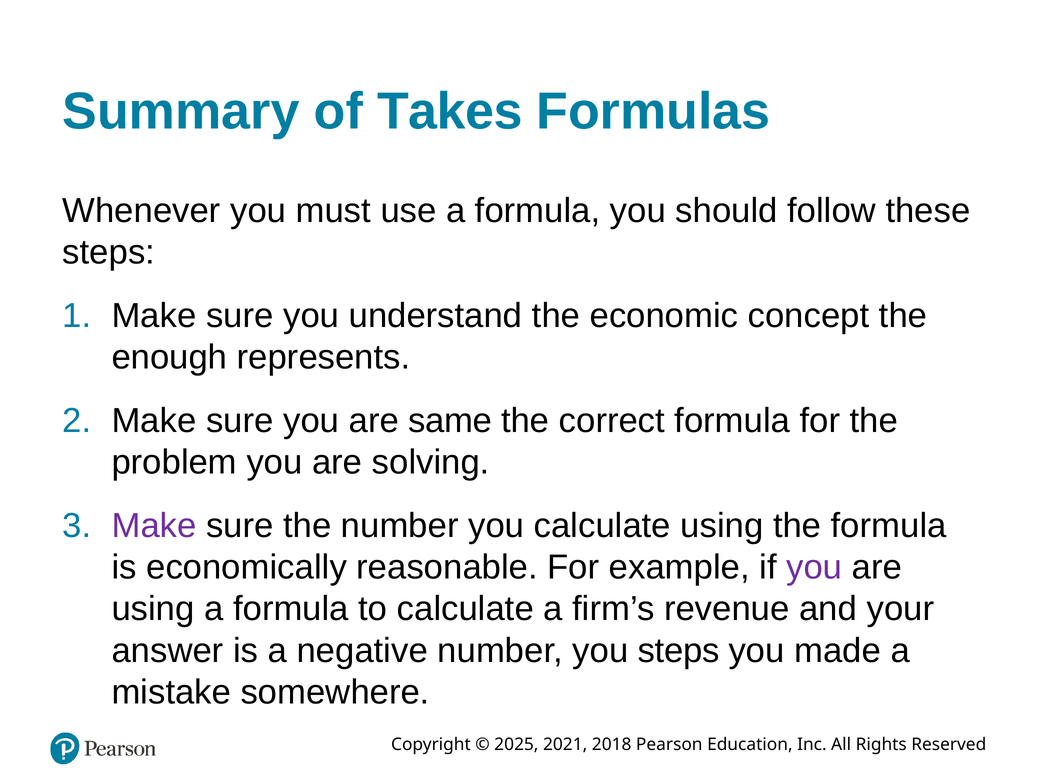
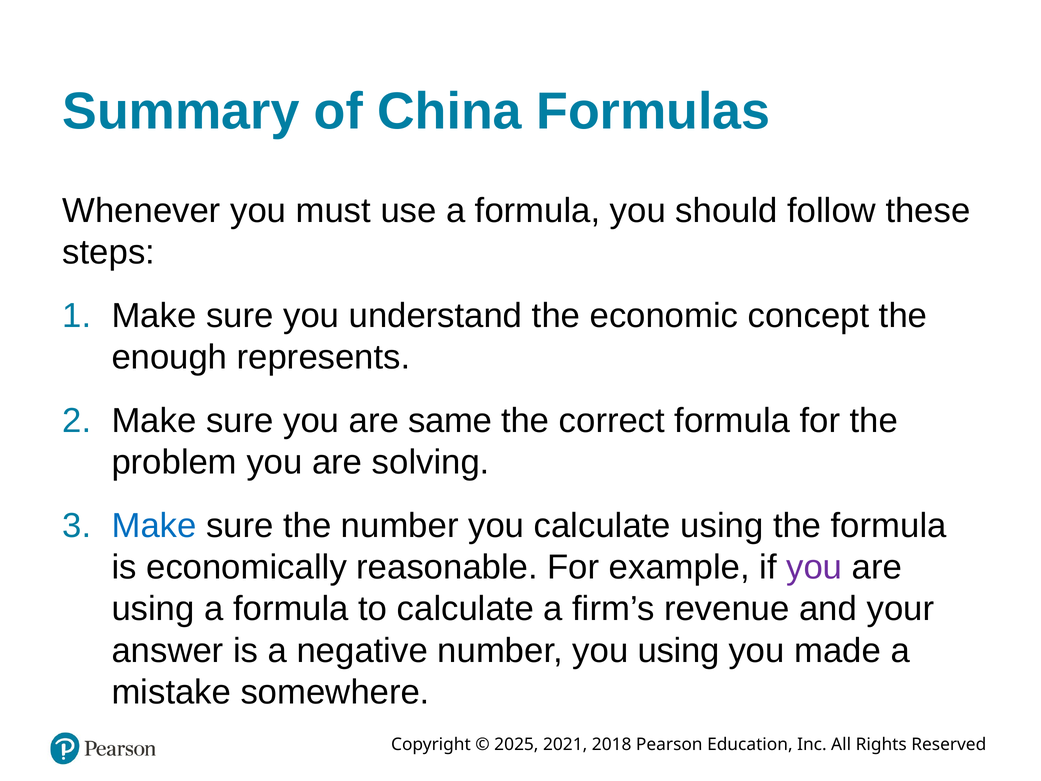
Takes: Takes -> China (450, 111)
Make colour: purple -> blue (154, 526)
you steps: steps -> using (679, 650)
